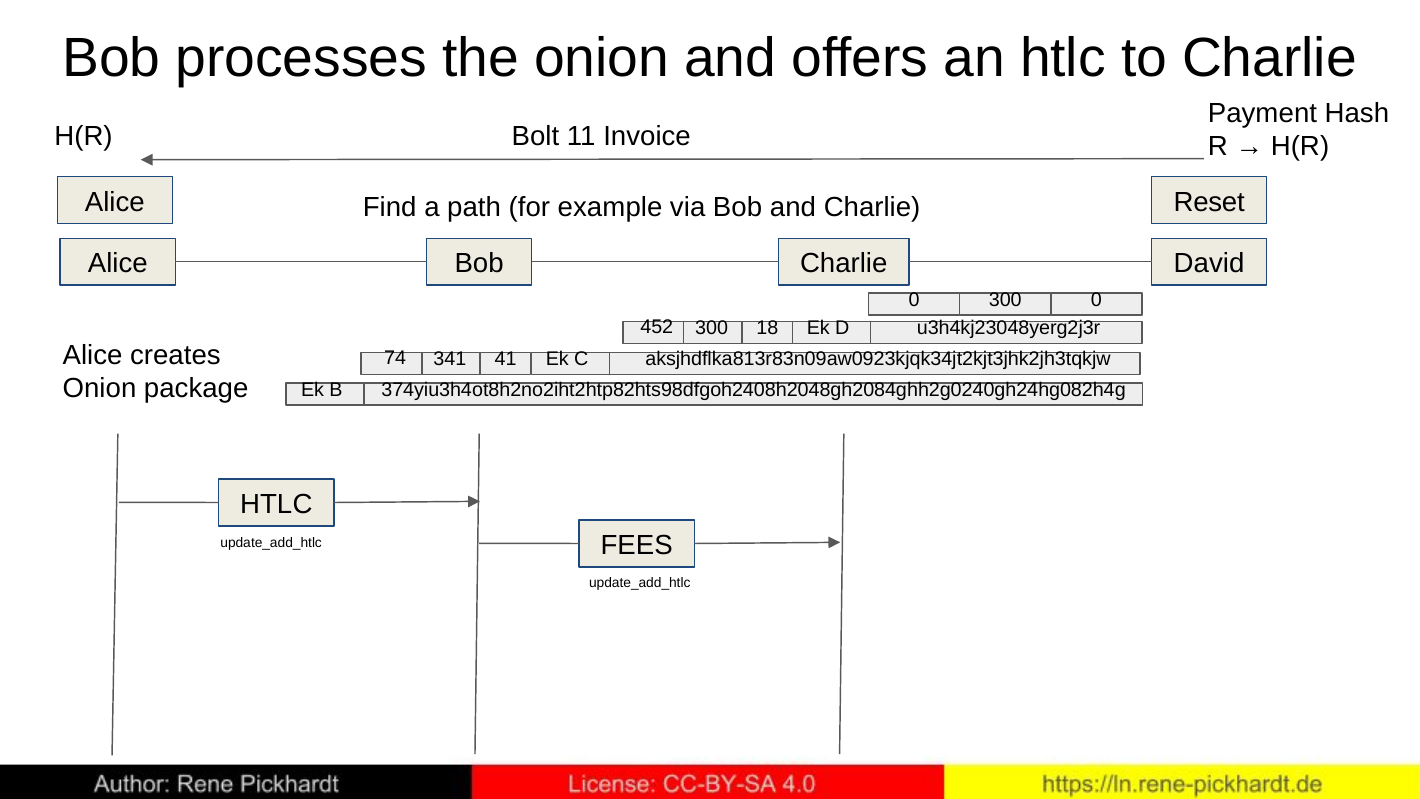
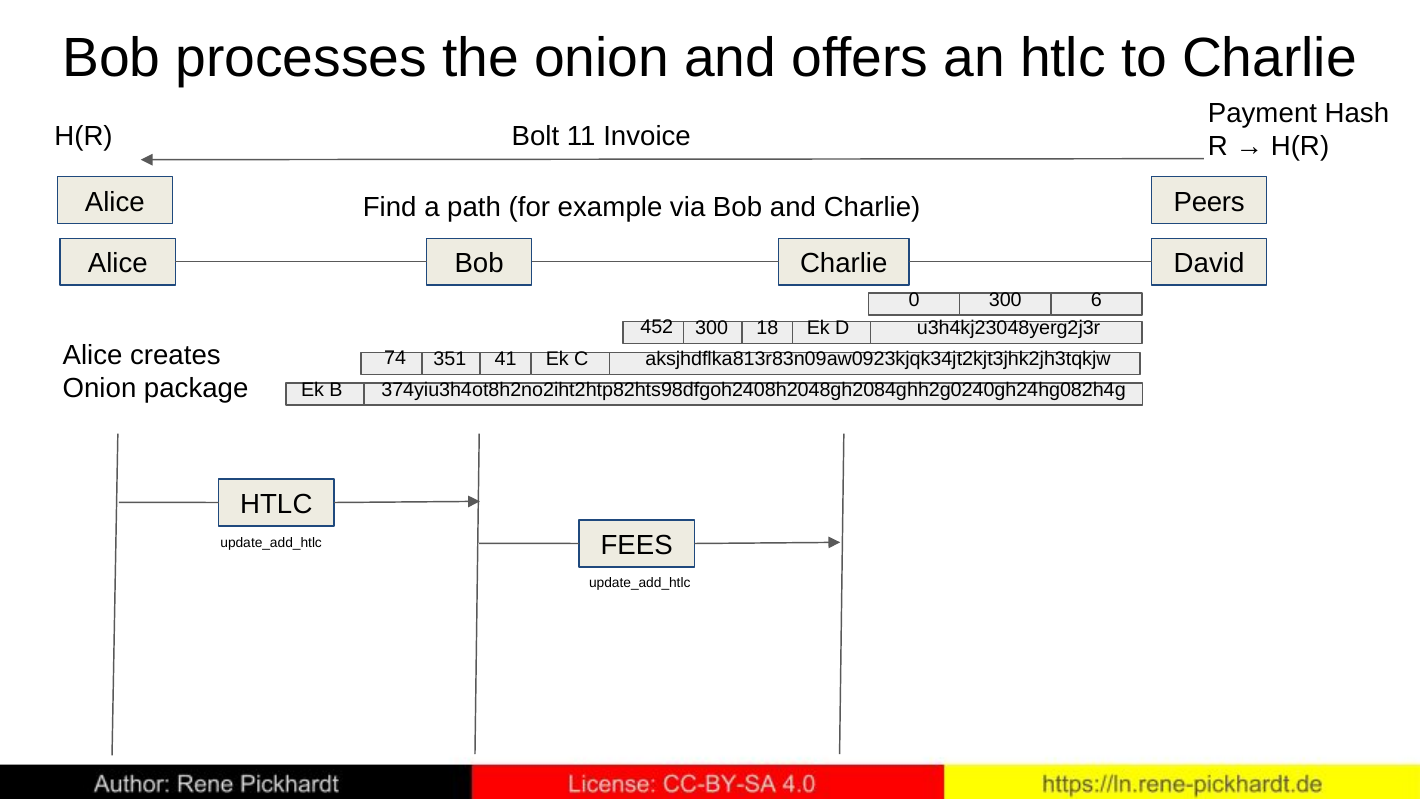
Reset: Reset -> Peers (1209, 202)
300 0: 0 -> 6 (1096, 299)
341: 341 -> 351 (450, 359)
